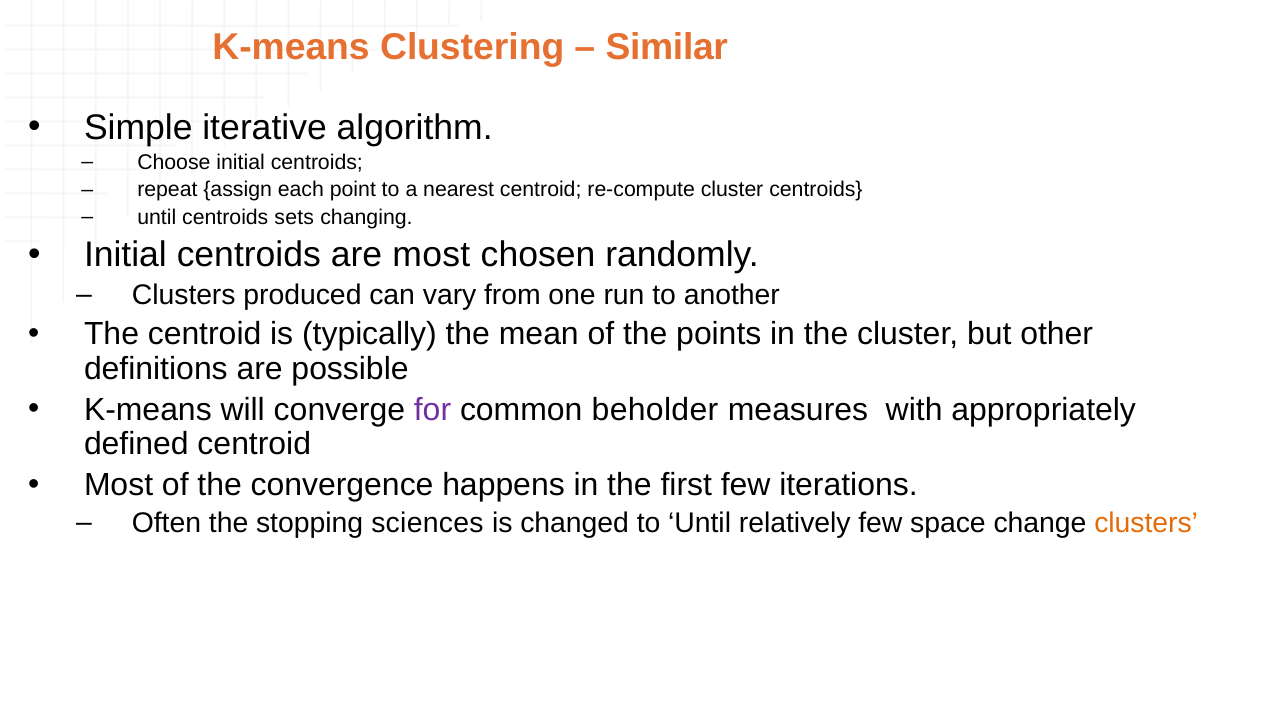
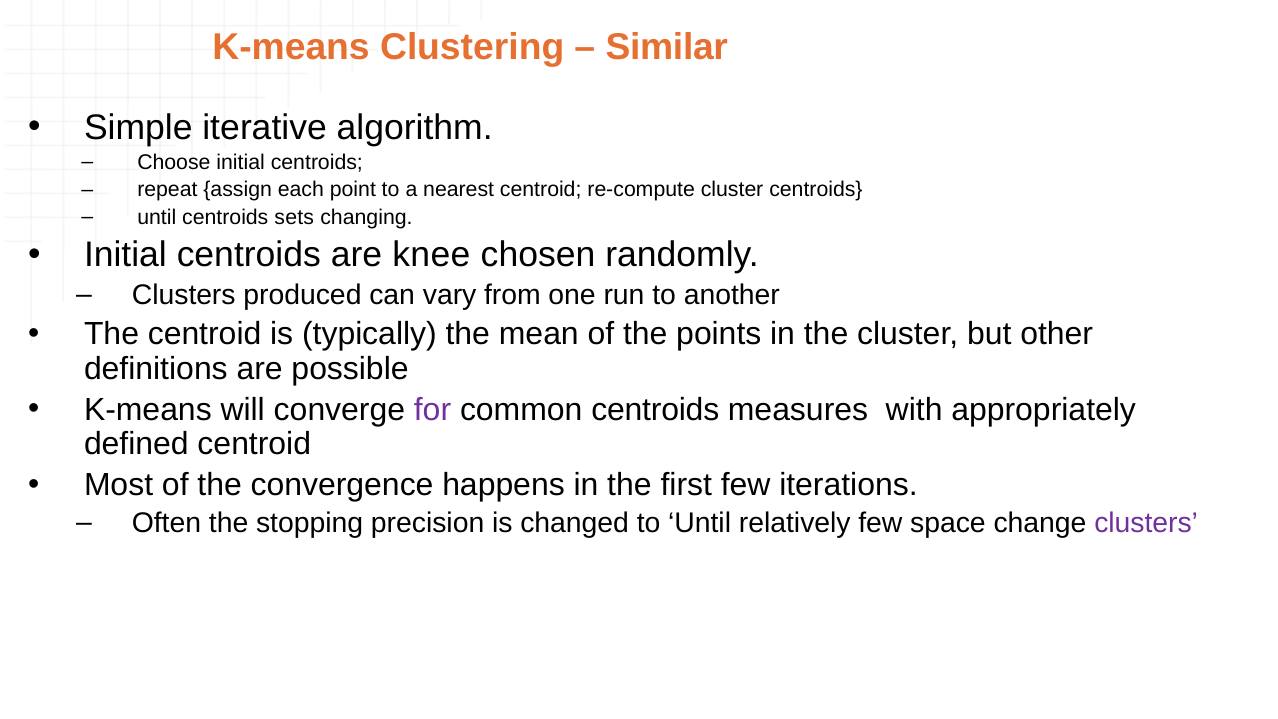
are most: most -> knee (431, 255)
common beholder: beholder -> centroids (655, 409)
sciences: sciences -> precision (428, 523)
clusters colour: orange -> purple (1146, 523)
